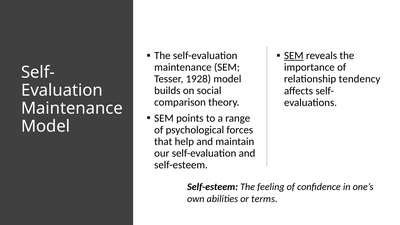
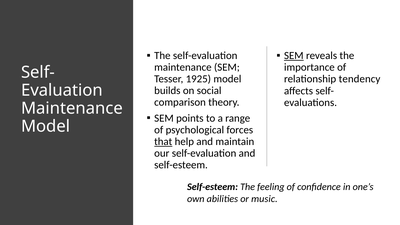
1928: 1928 -> 1925 (198, 79)
that underline: none -> present (163, 142)
terms: terms -> music (264, 199)
